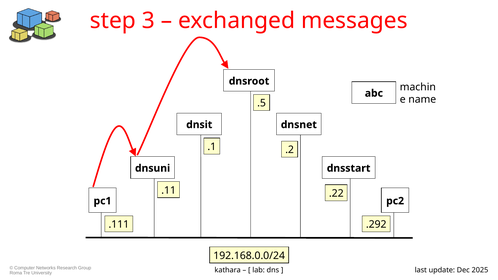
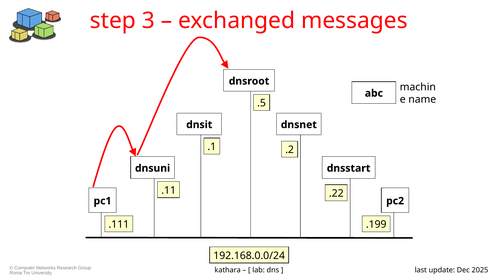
.292: .292 -> .199 (376, 225)
